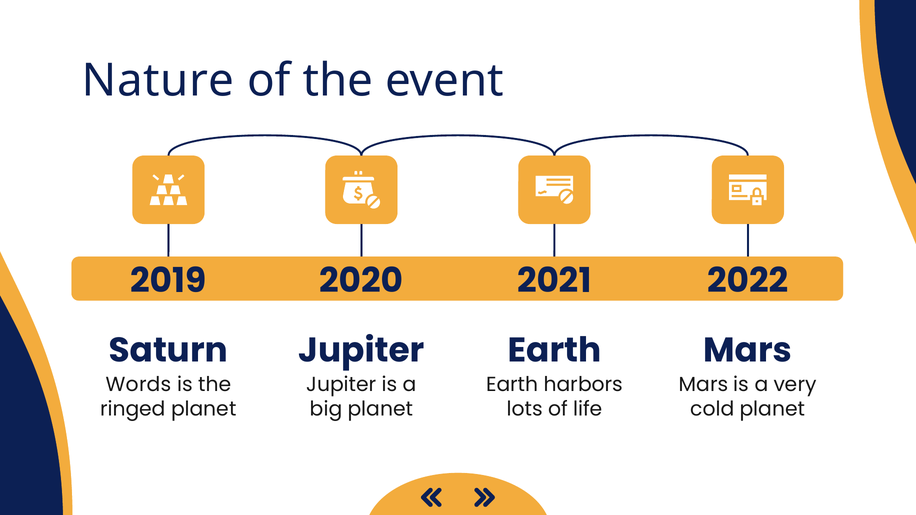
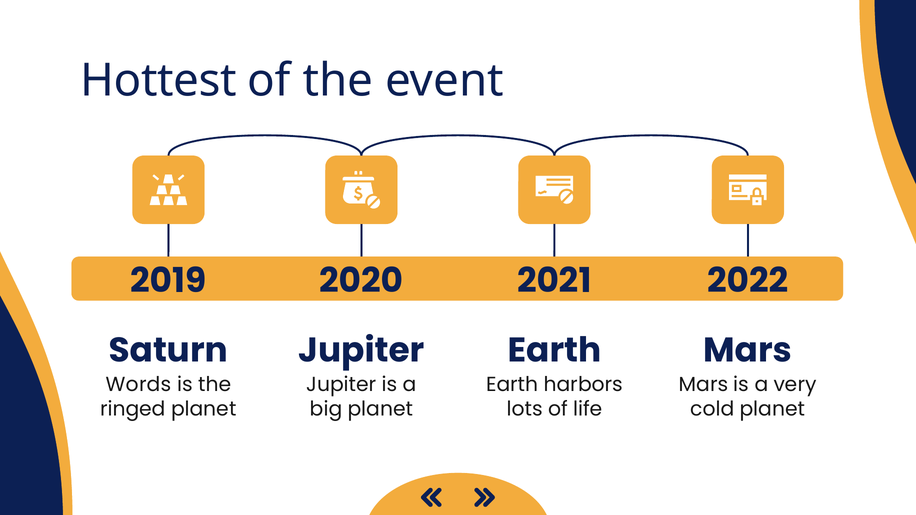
Nature: Nature -> Hottest (159, 81)
